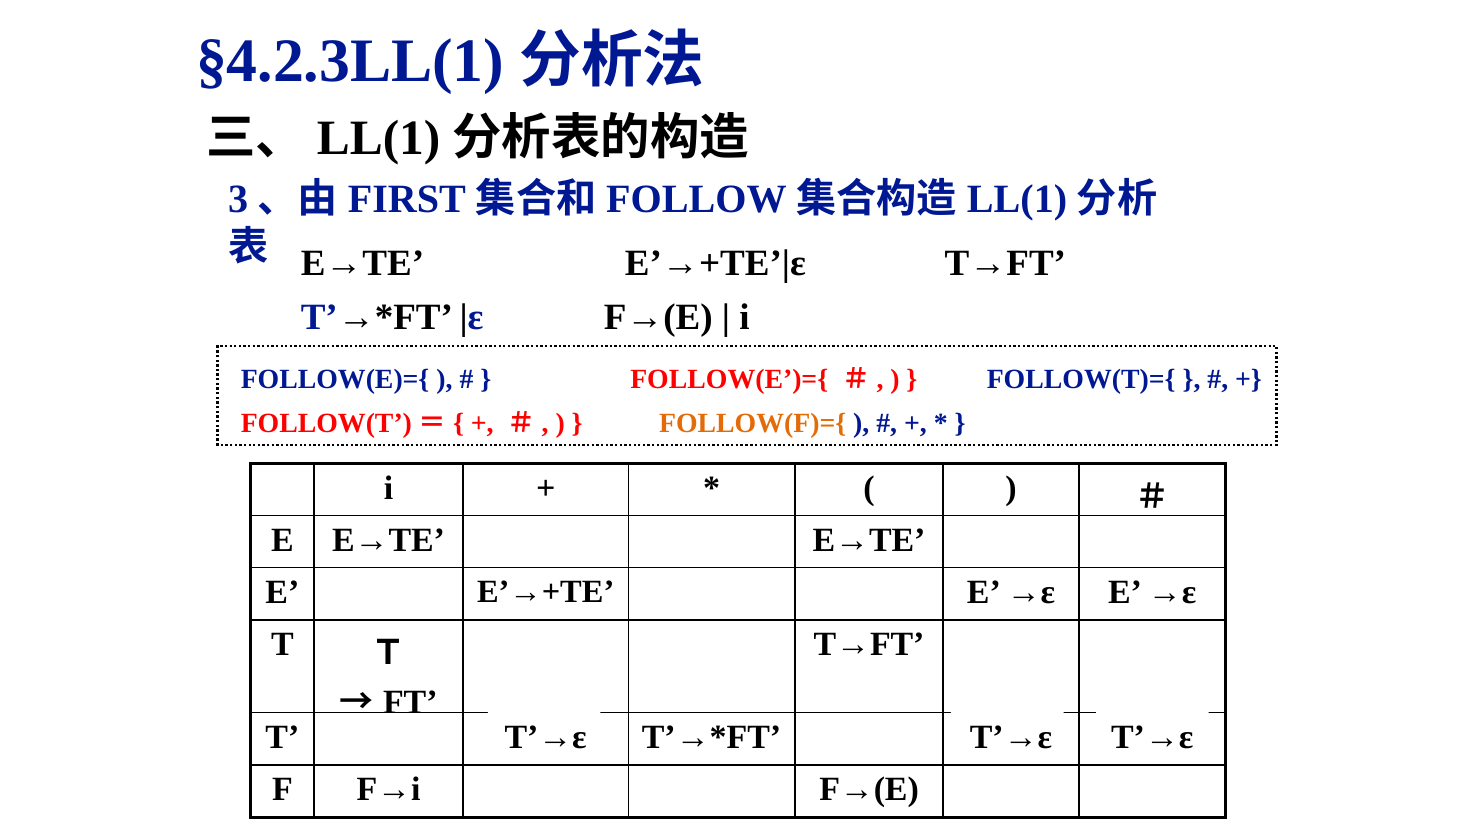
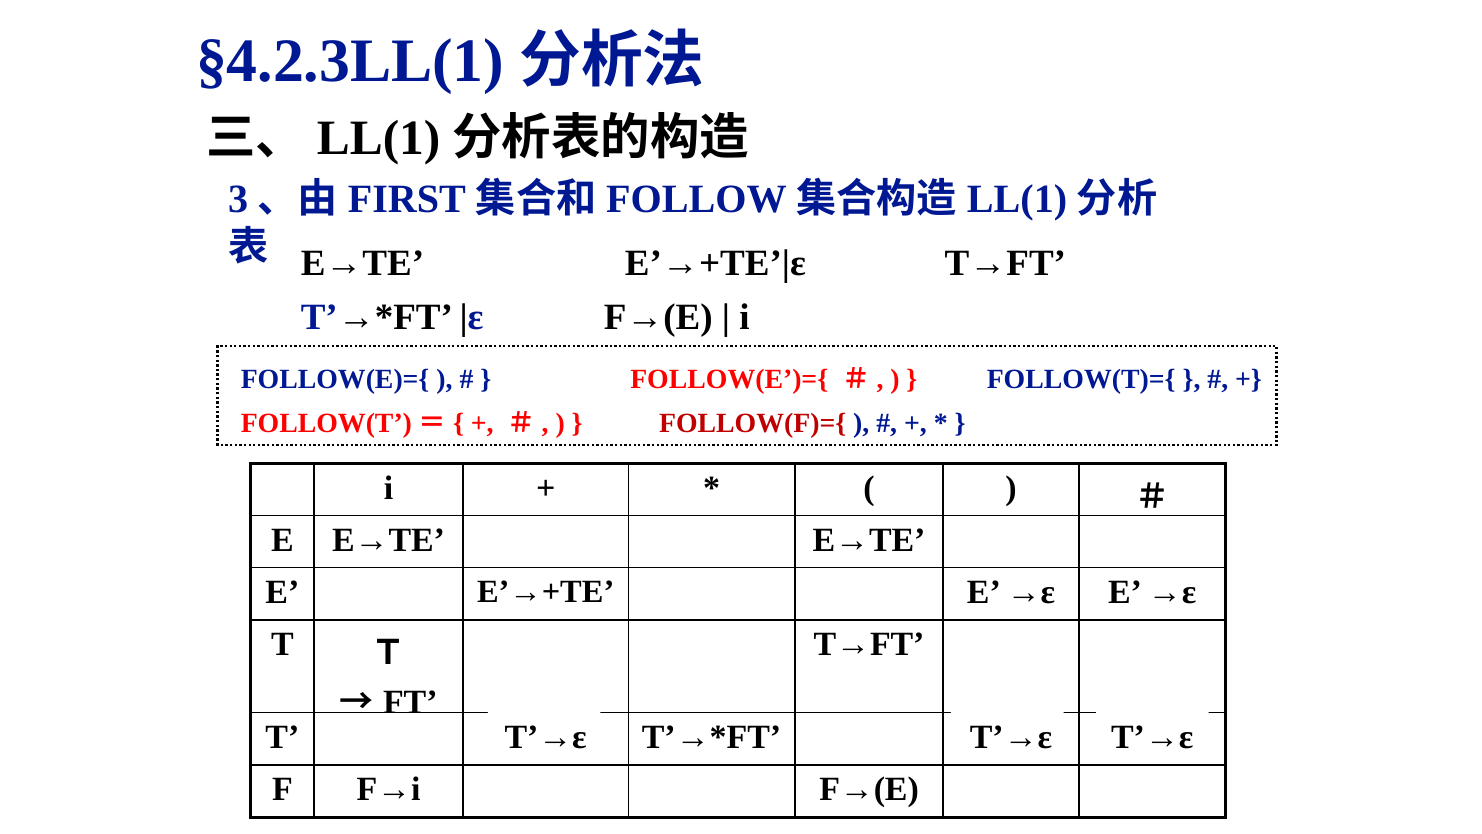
FOLLOW(F)={ colour: orange -> red (753, 423)
